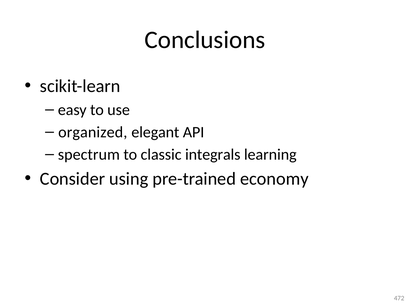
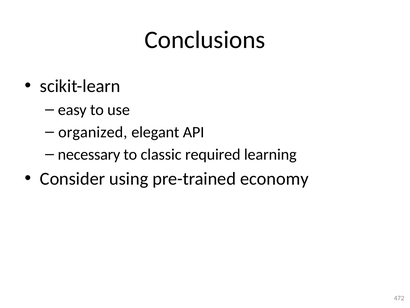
spectrum: spectrum -> necessary (89, 154)
integrals: integrals -> required (213, 154)
